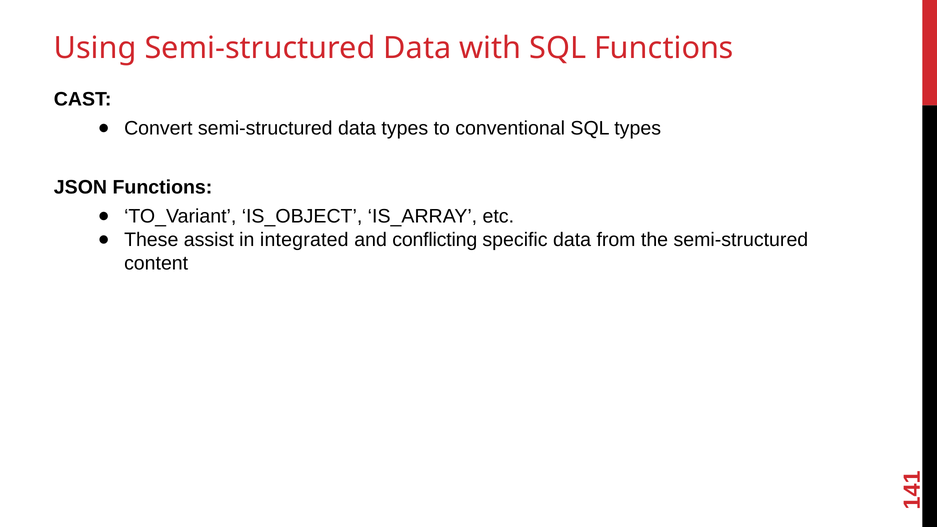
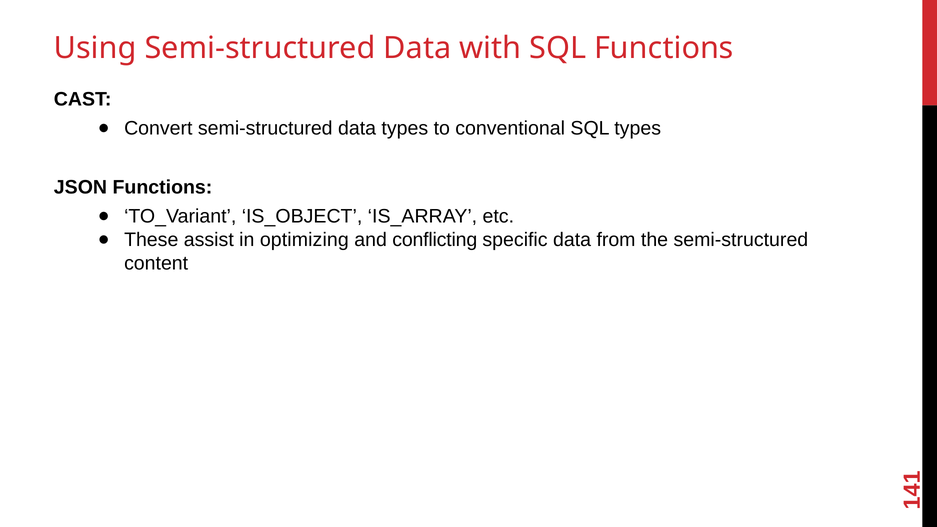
integrated: integrated -> optimizing (304, 240)
